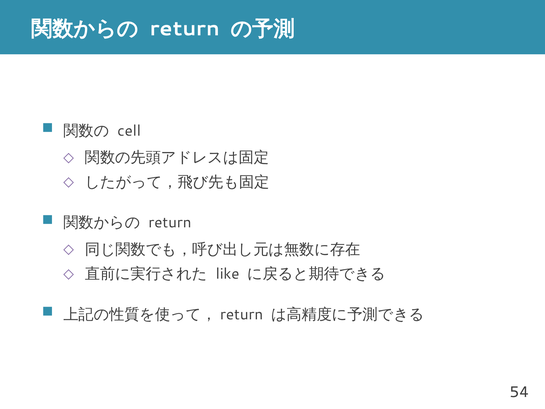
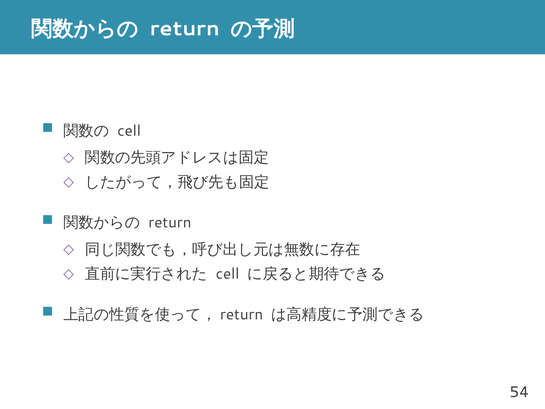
like: like -> cell (228, 274)
